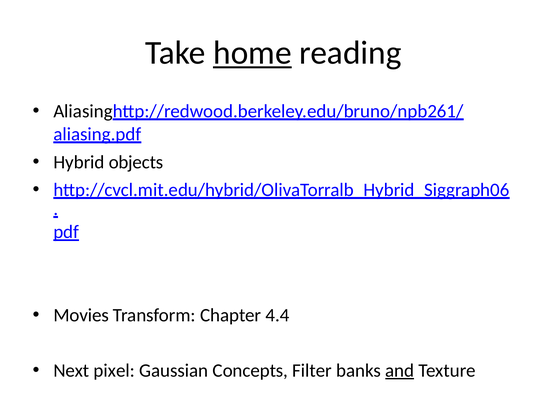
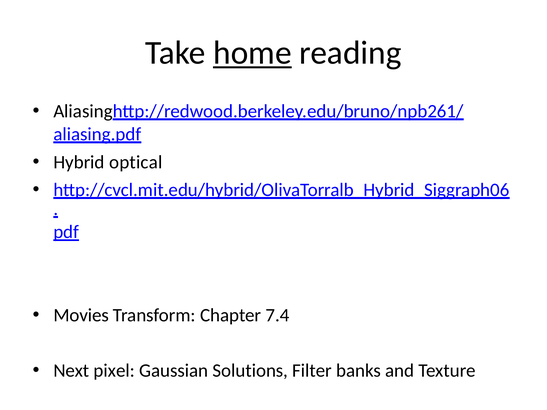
objects: objects -> optical (136, 162)
4.4: 4.4 -> 7.4 (277, 315)
Concepts: Concepts -> Solutions (250, 371)
and underline: present -> none (400, 371)
